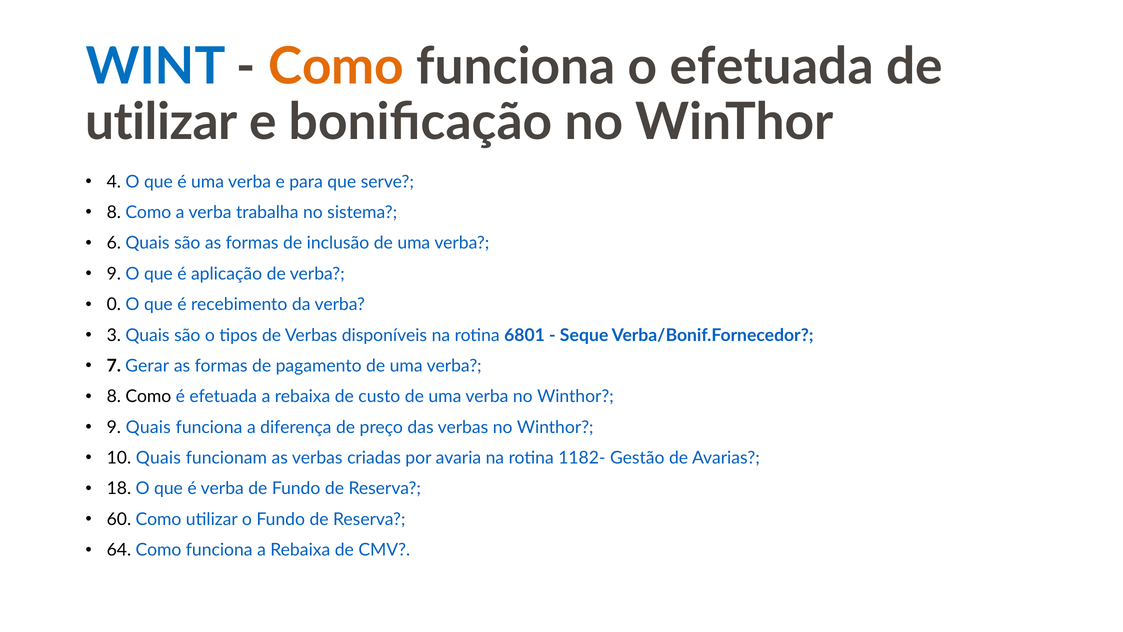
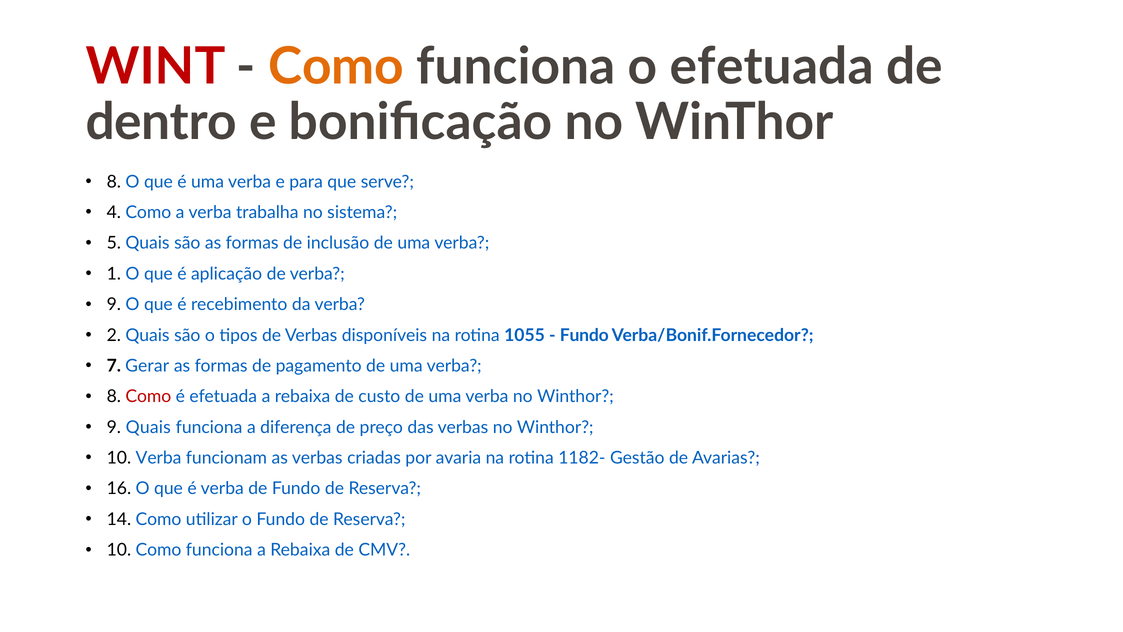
WINT colour: blue -> red (156, 67)
utilizar: utilizar -> dentro (161, 122)
4: 4 -> 8 (114, 182)
8: 8 -> 4 (114, 212)
6: 6 -> 5 (114, 243)
9: 9 -> 1 (114, 274)
0: 0 -> 9 (114, 304)
3: 3 -> 2 (114, 335)
6801: 6801 -> 1055 (525, 335)
Seque: Seque -> Fundo (584, 335)
Como colour: black -> red (148, 396)
10 Quais: Quais -> Verba (158, 458)
18: 18 -> 16 (119, 488)
60: 60 -> 14 (119, 519)
64: 64 -> 10 (119, 550)
